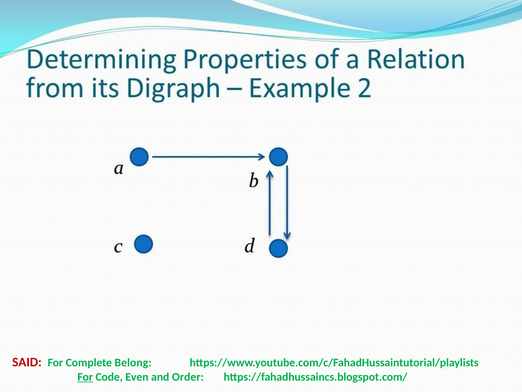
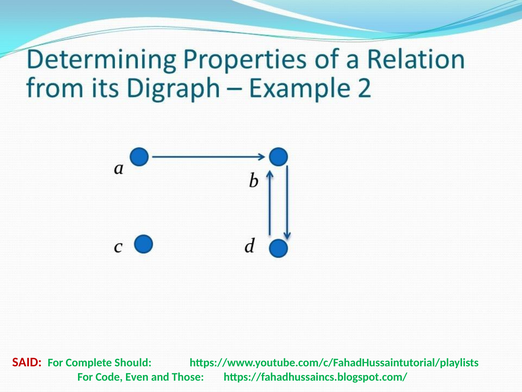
Belong: Belong -> Should (133, 362)
For underline: present -> none (85, 377)
Order: Order -> Those (188, 377)
